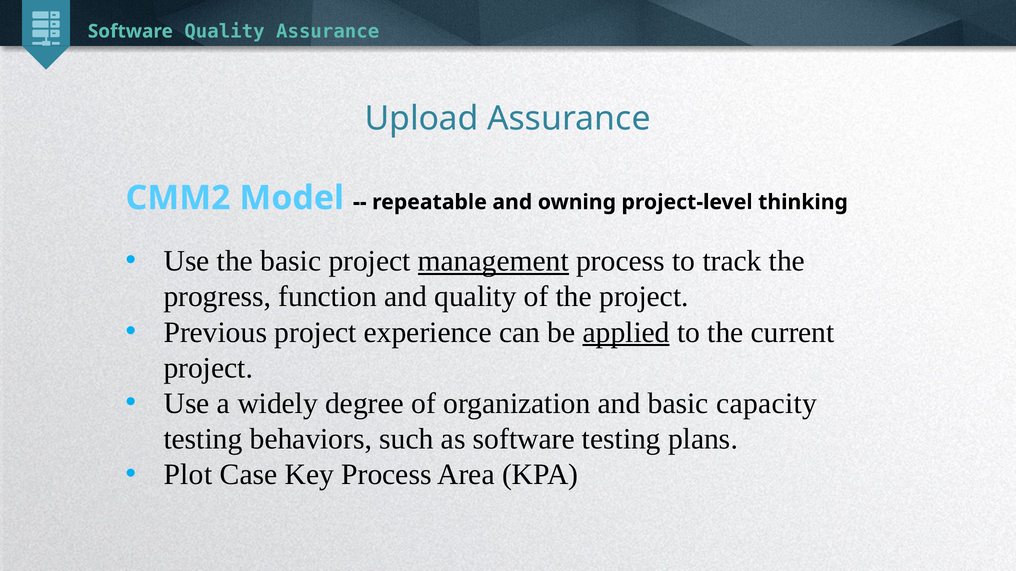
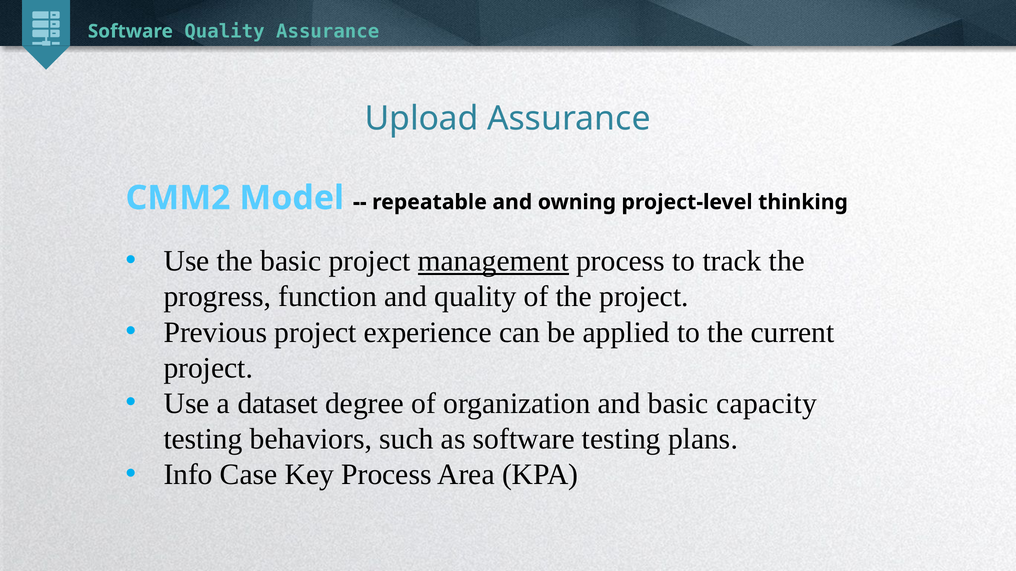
applied underline: present -> none (626, 332)
widely: widely -> dataset (278, 404)
Plot: Plot -> Info (188, 475)
